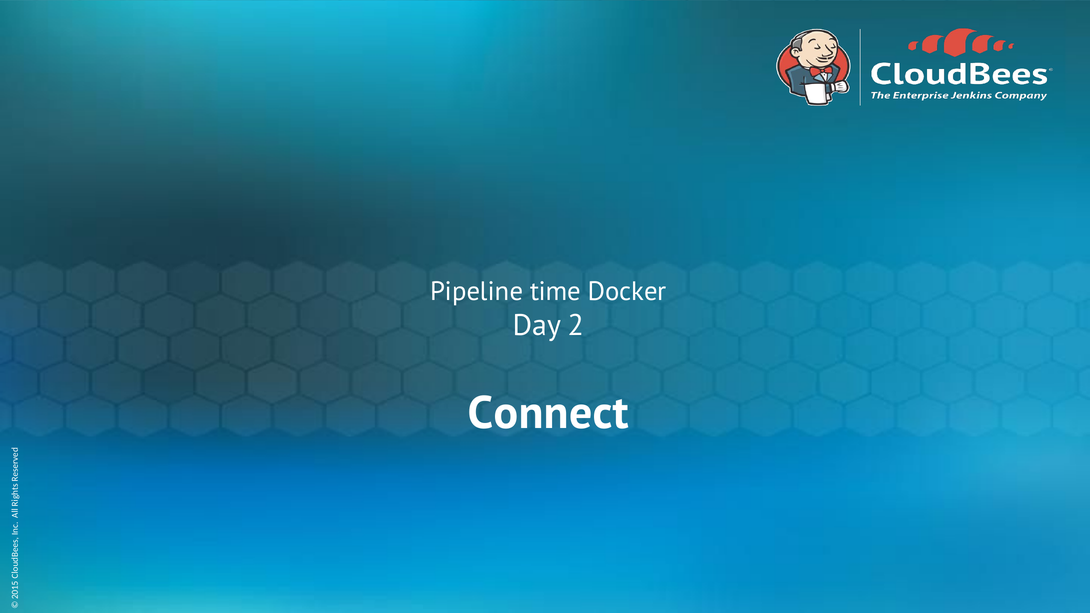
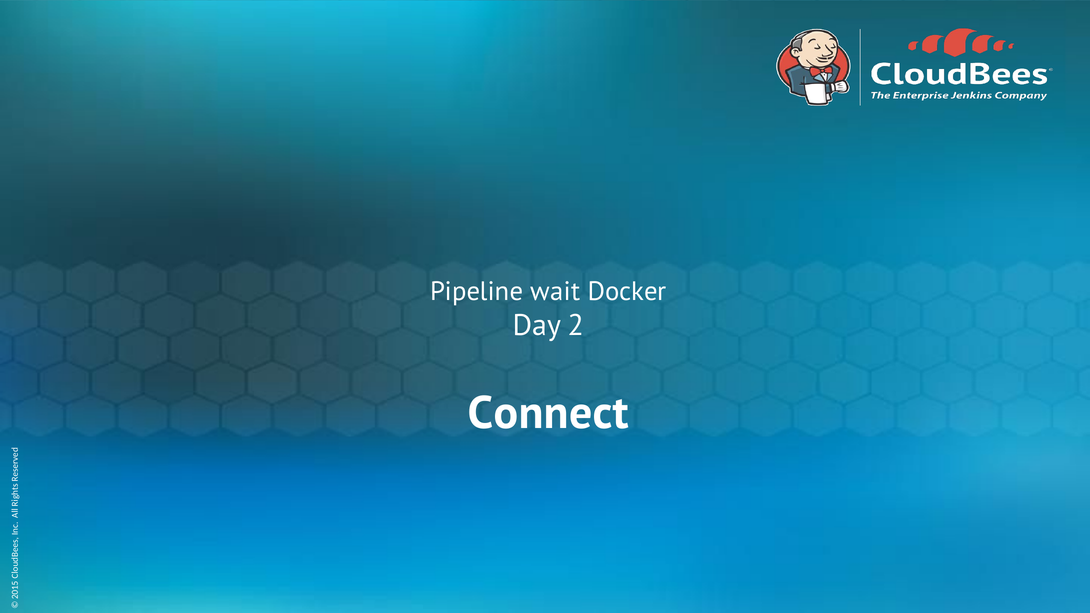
time: time -> wait (555, 291)
